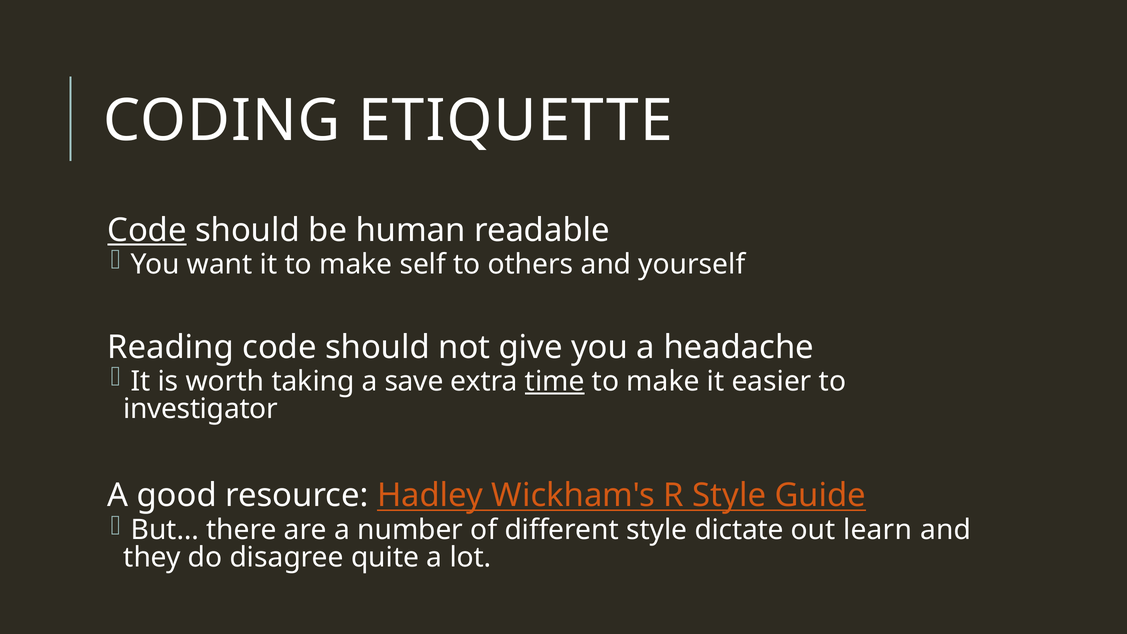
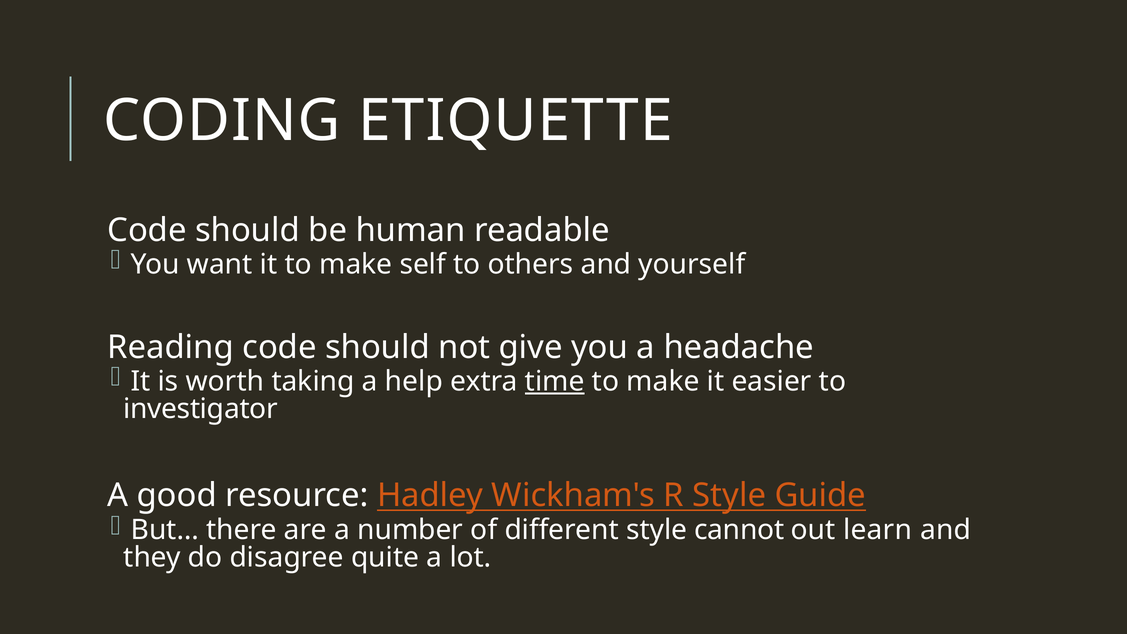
Code underline: present -> none (147, 230)
save: save -> help (414, 381)
dictate: dictate -> cannot (739, 530)
